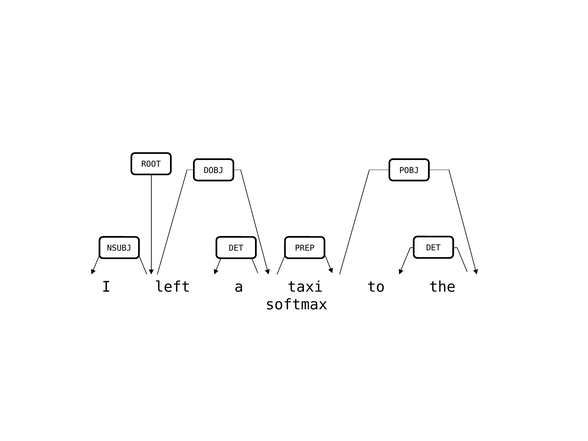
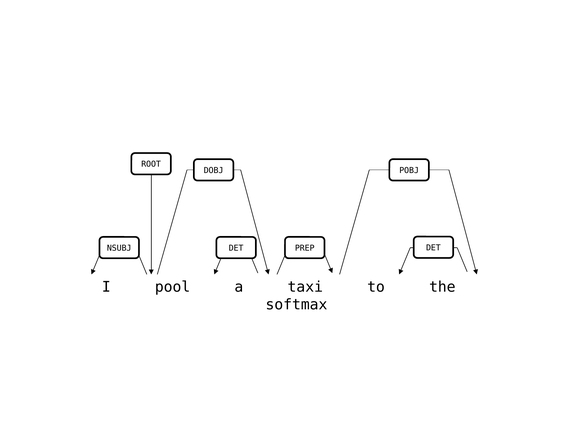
left: left -> pool (173, 287)
